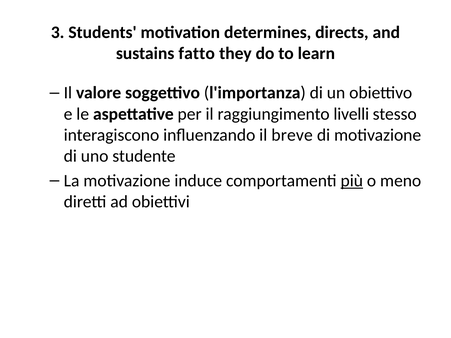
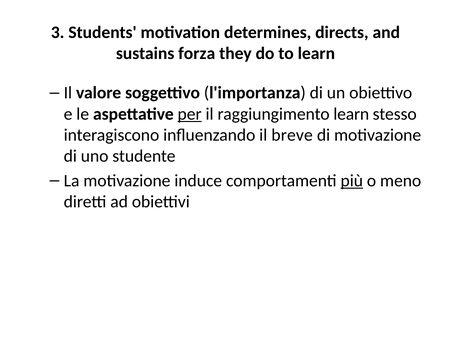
fatto: fatto -> forza (197, 53)
per underline: none -> present (190, 114)
raggiungimento livelli: livelli -> learn (351, 114)
